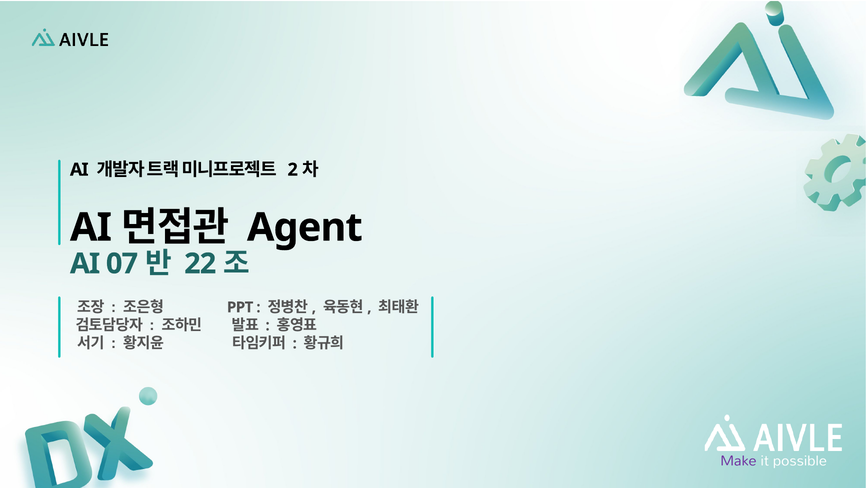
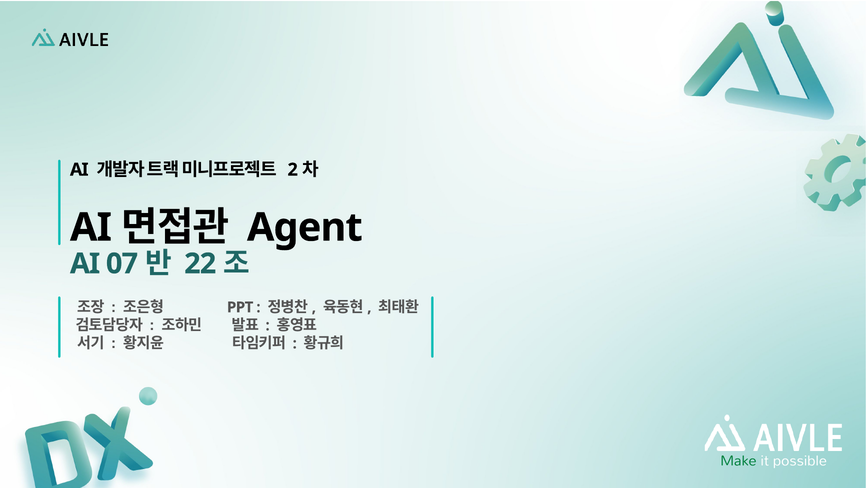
Make colour: purple -> green (738, 461)
